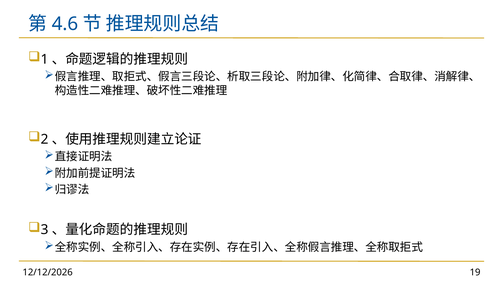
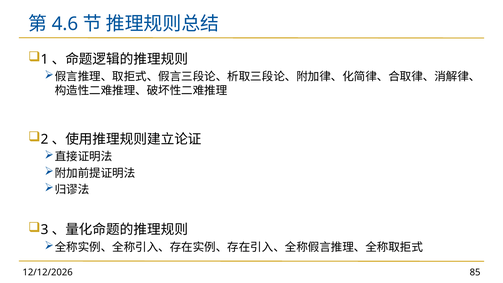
19: 19 -> 85 (475, 272)
